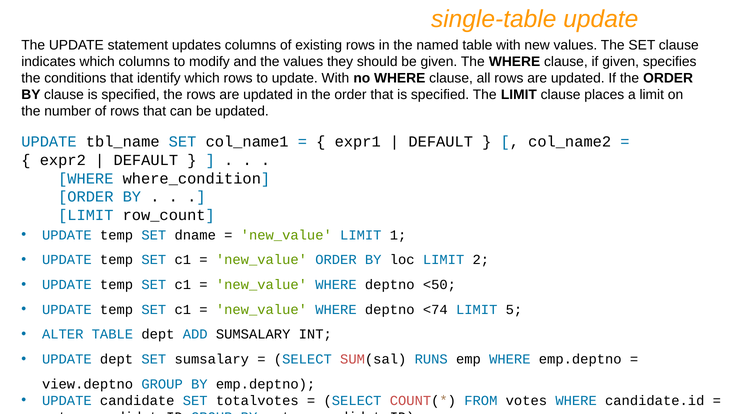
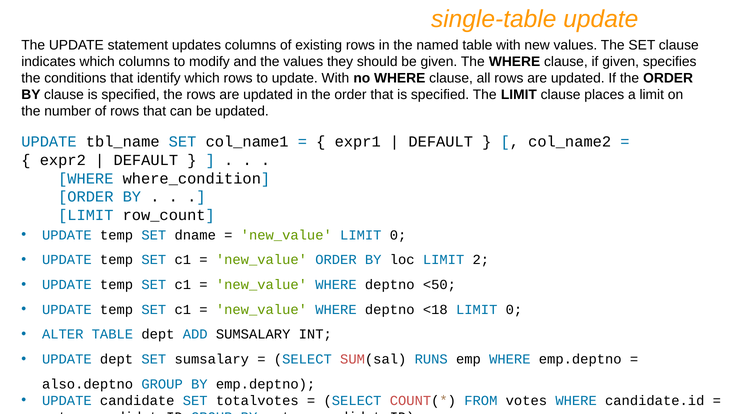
new_value LIMIT 1: 1 -> 0 (398, 235)
<74: <74 -> <18 (435, 310)
5: 5 -> 0 (514, 310)
view.deptno: view.deptno -> also.deptno (88, 384)
